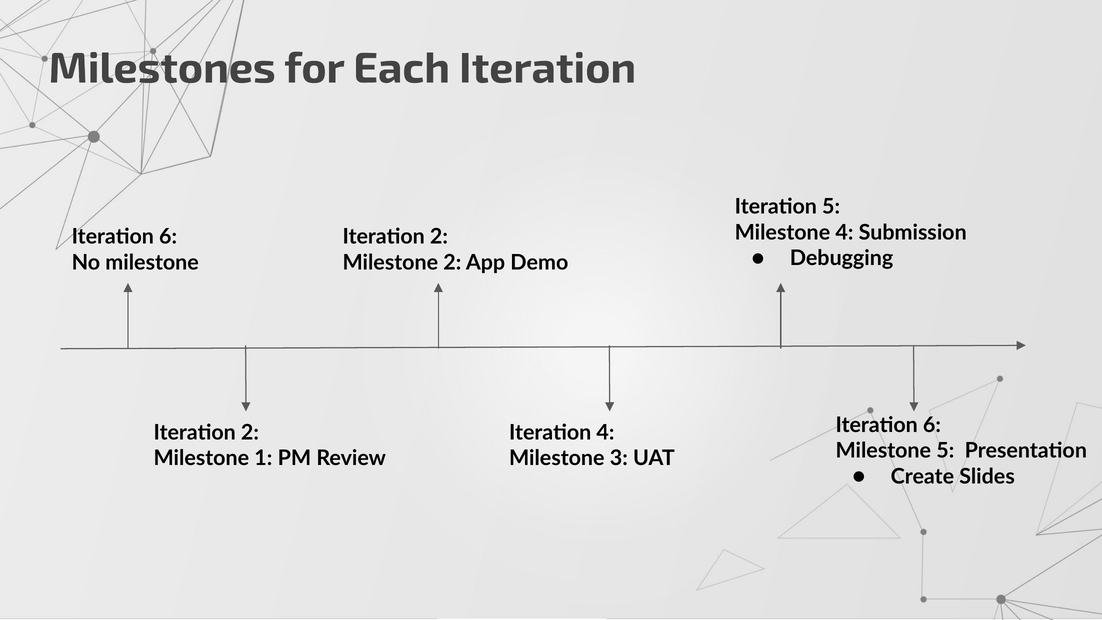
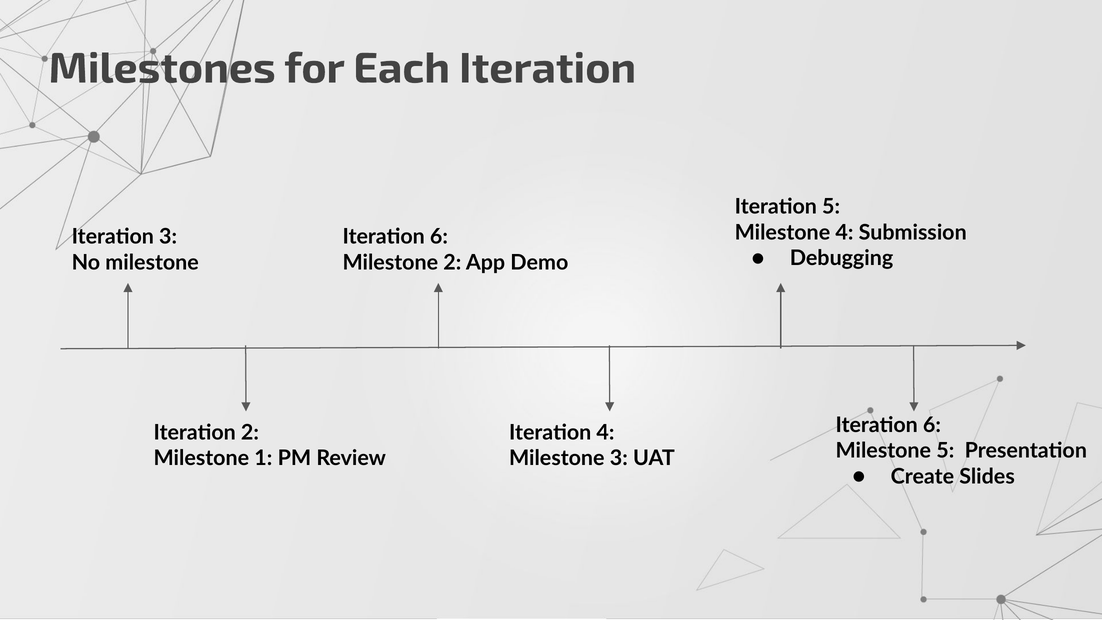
6: 6 -> 3 (168, 237)
2: 2 -> 6 (439, 237)
